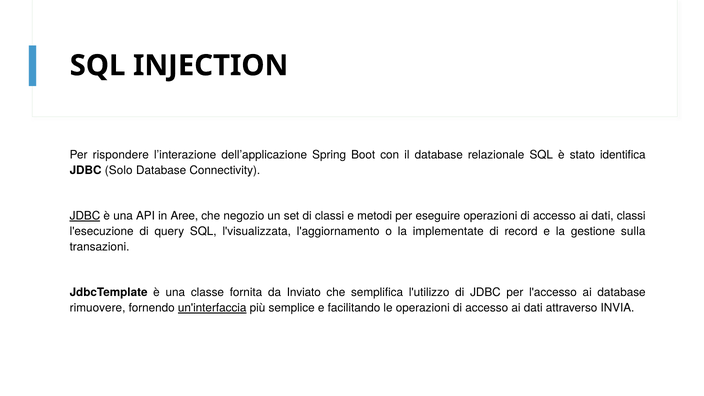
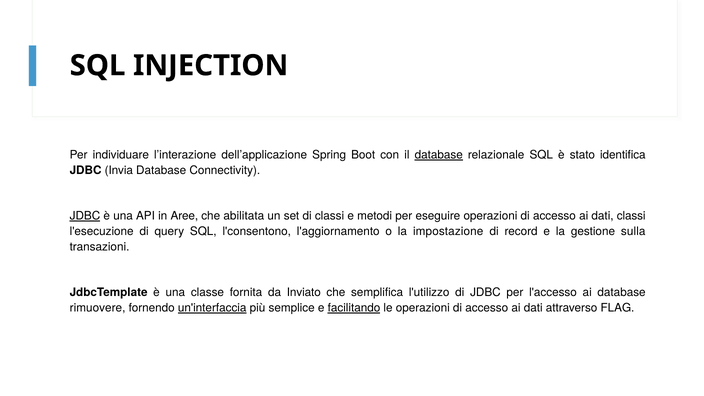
rispondere: rispondere -> individuare (121, 155)
database underline: none -> present (439, 155)
Solo: Solo -> Invia (119, 170)
negozio: negozio -> abilitata (244, 216)
l'visualizzata: l'visualizzata -> l'consentono (257, 231)
implementate: implementate -> impostazione (448, 231)
facilitando underline: none -> present (354, 308)
INVIA: INVIA -> FLAG (617, 308)
